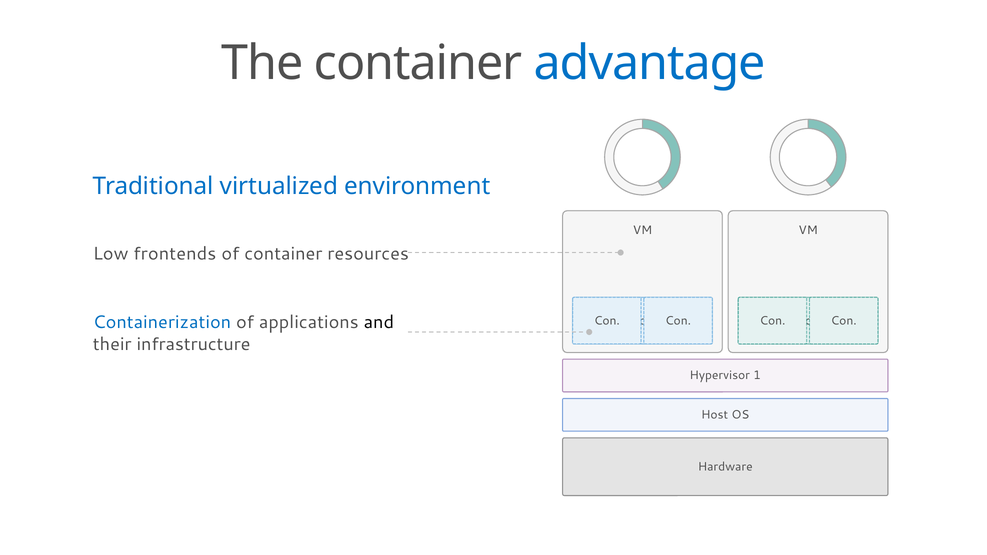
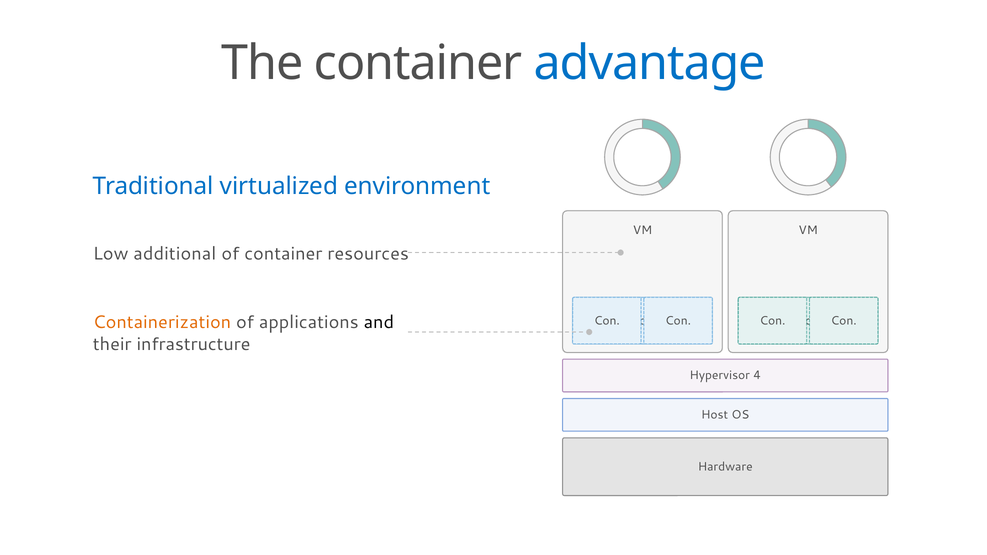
frontends: frontends -> additional (175, 254)
Containerization colour: blue -> orange (162, 322)
1: 1 -> 4 (757, 376)
